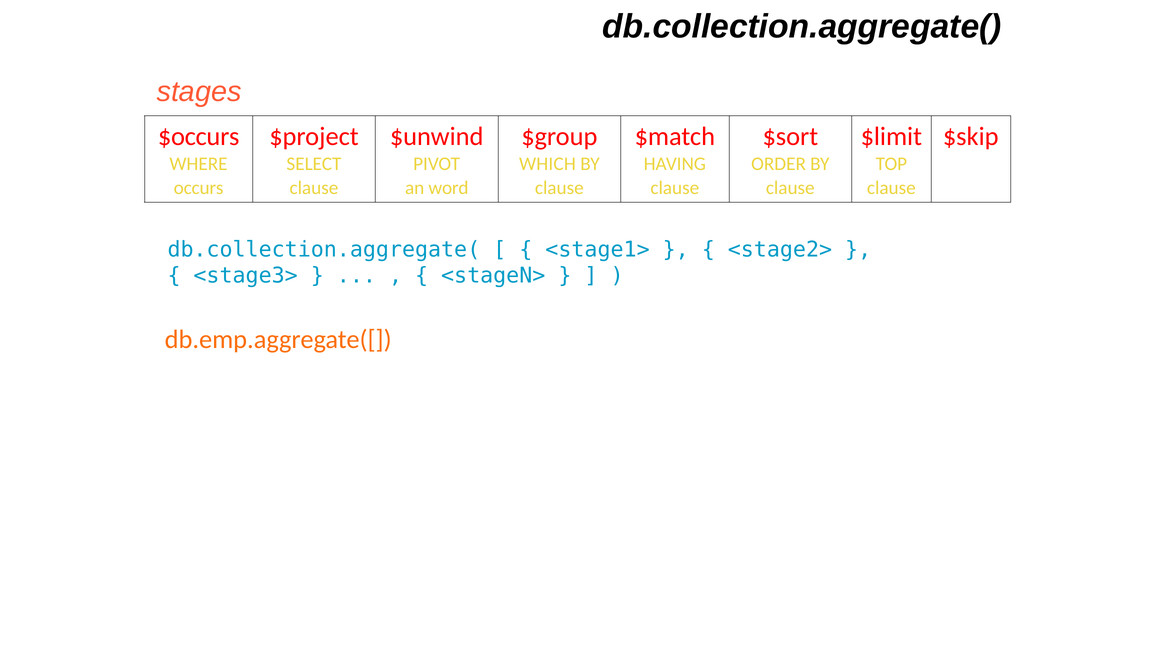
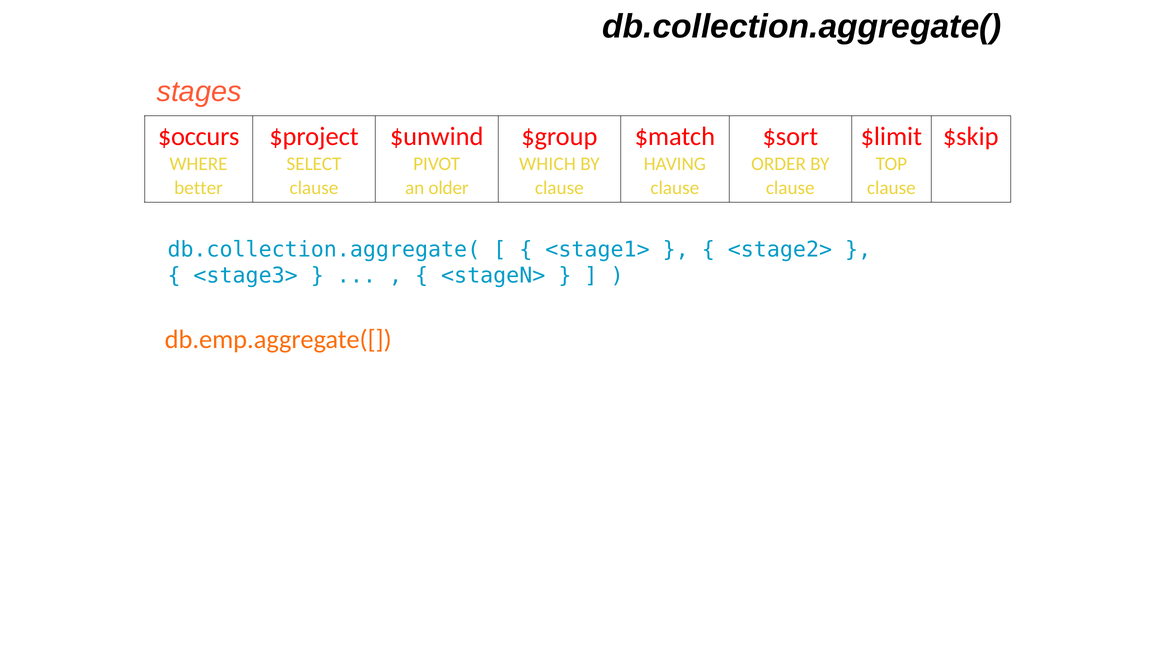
occurs: occurs -> better (199, 188)
word: word -> older (449, 188)
